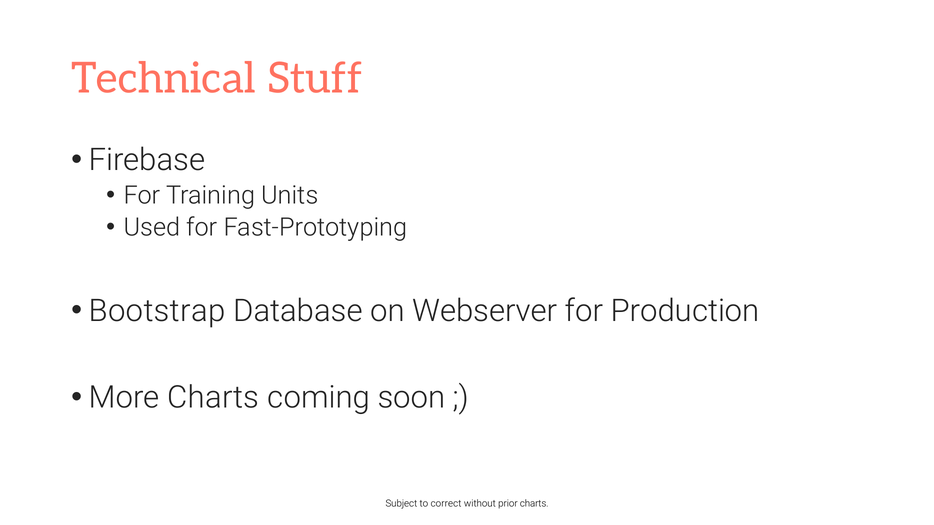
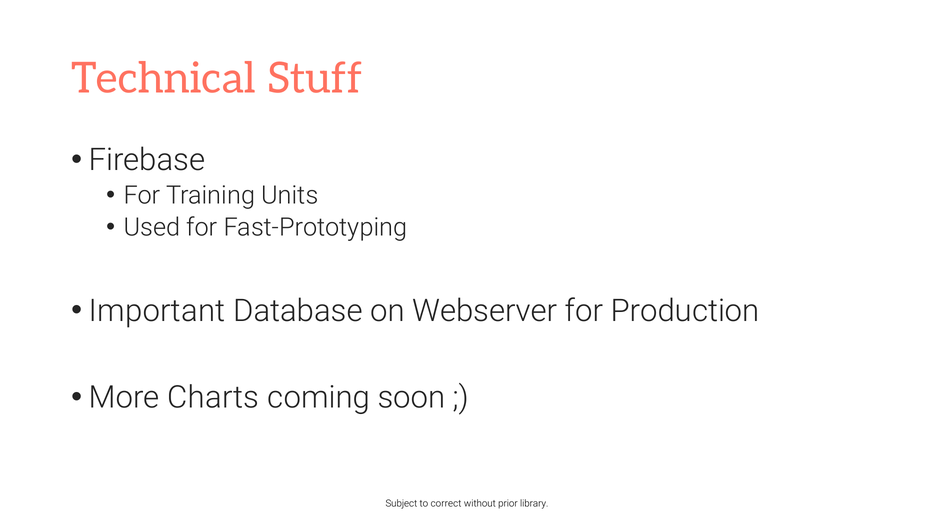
Bootstrap: Bootstrap -> Important (157, 311)
prior charts: charts -> library (534, 504)
